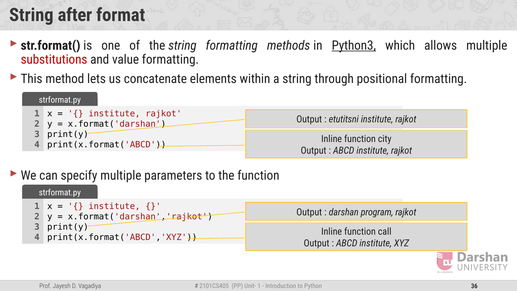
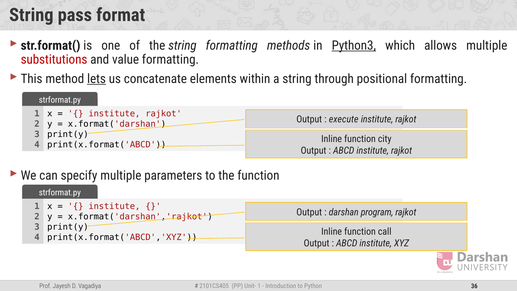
after: after -> pass (75, 15)
lets underline: none -> present (97, 79)
etutitsni: etutitsni -> execute (344, 119)
